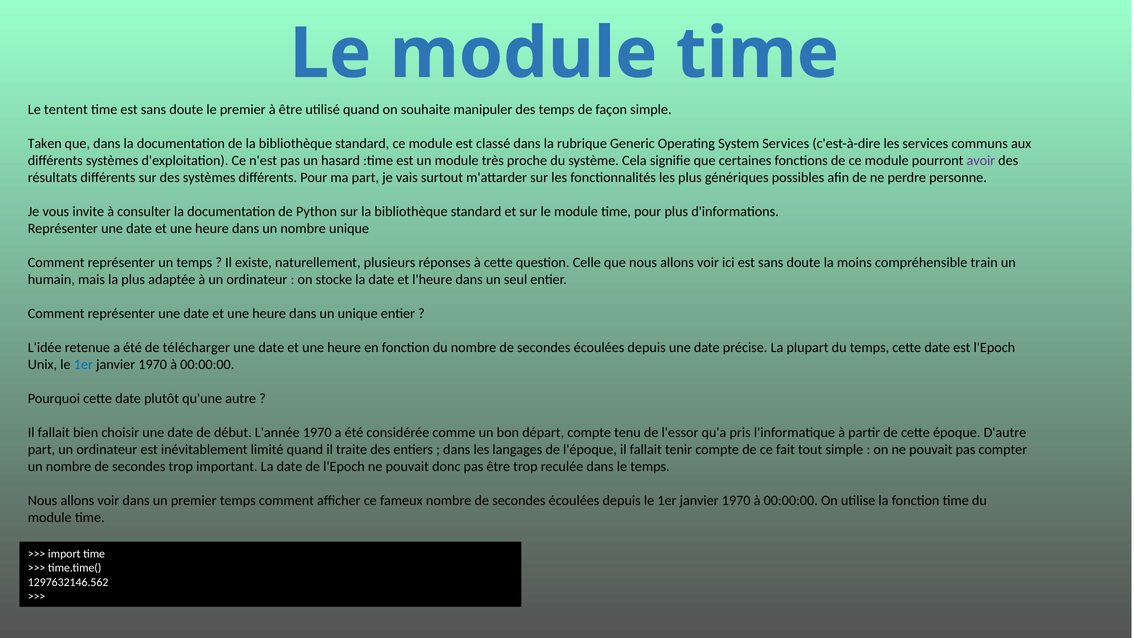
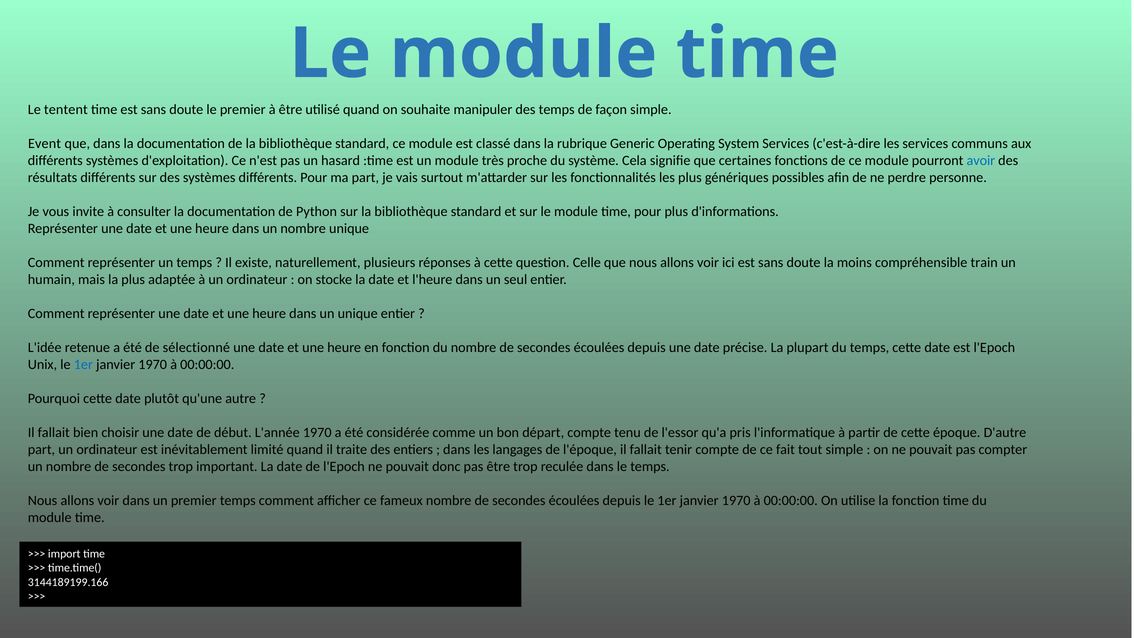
Taken: Taken -> Event (45, 143)
avoir colour: purple -> blue (981, 160)
télécharger: télécharger -> sélectionné (196, 347)
1297632146.562: 1297632146.562 -> 3144189199.166 (68, 582)
